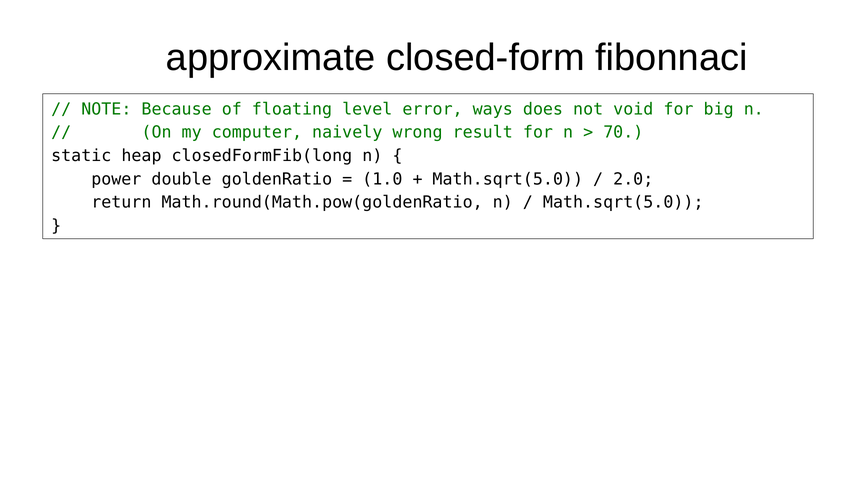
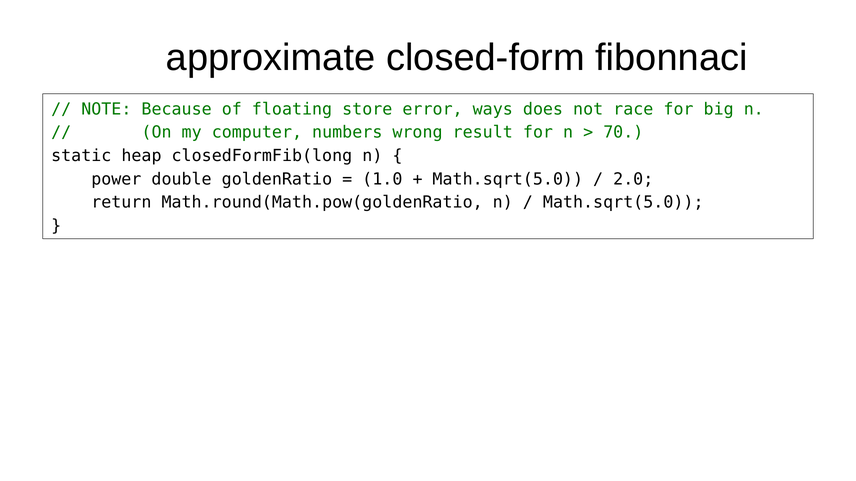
level: level -> store (367, 109)
void: void -> race (633, 109)
naively: naively -> numbers (347, 133)
